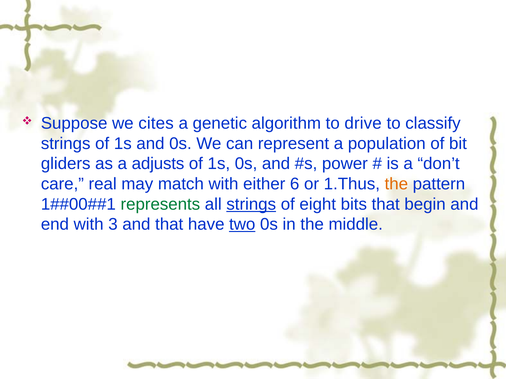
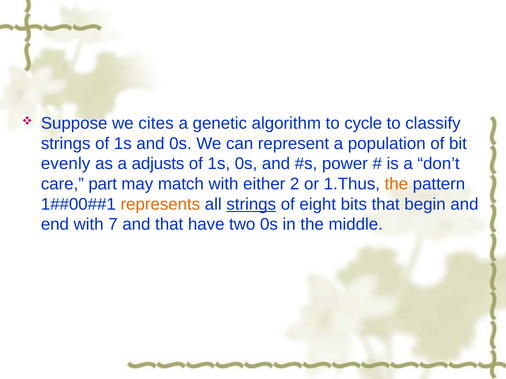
drive: drive -> cycle (363, 123)
gliders: gliders -> evenly (66, 164)
real: real -> part (103, 184)
6: 6 -> 2 (295, 184)
represents colour: green -> orange (160, 204)
3: 3 -> 7 (113, 225)
two underline: present -> none (242, 225)
